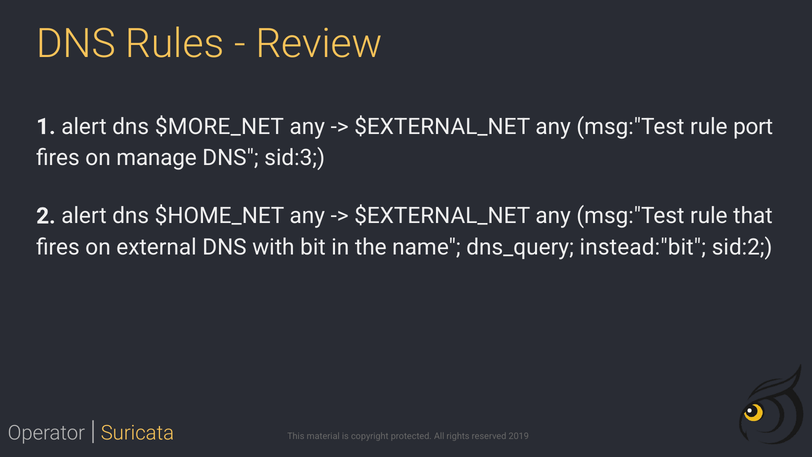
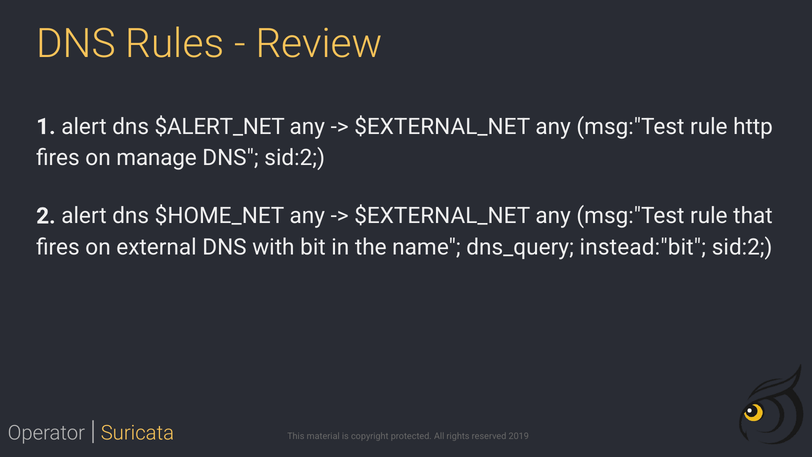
$MORE_NET: $MORE_NET -> $ALERT_NET (220, 127)
port: port -> http (753, 127)
DNS sid:3: sid:3 -> sid:2 (295, 158)
